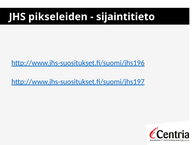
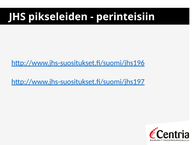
sijaintitieto: sijaintitieto -> perinteisiin (125, 17)
